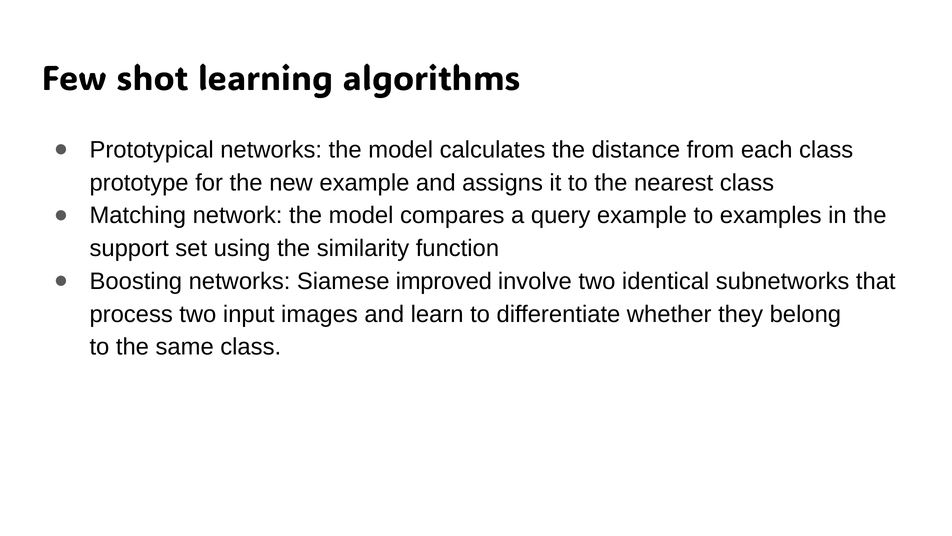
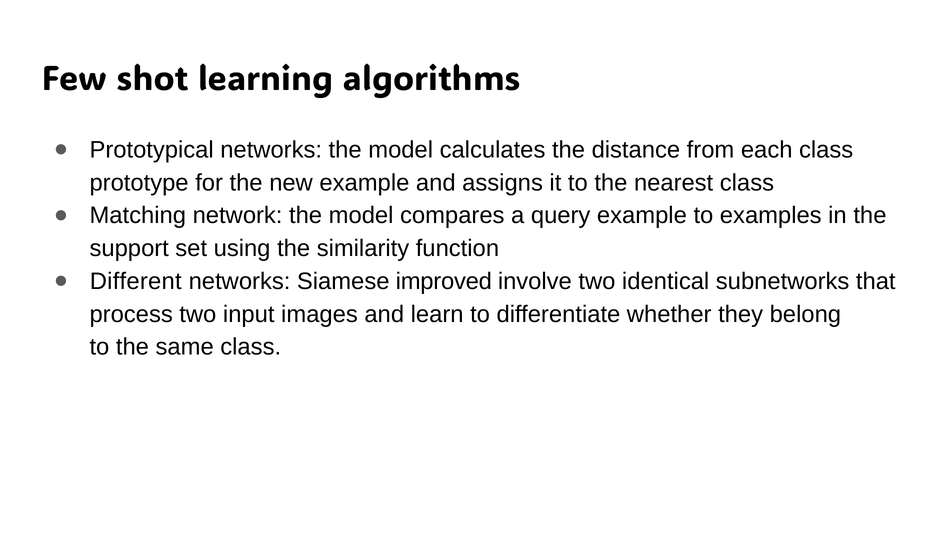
Boosting: Boosting -> Different (136, 281)
